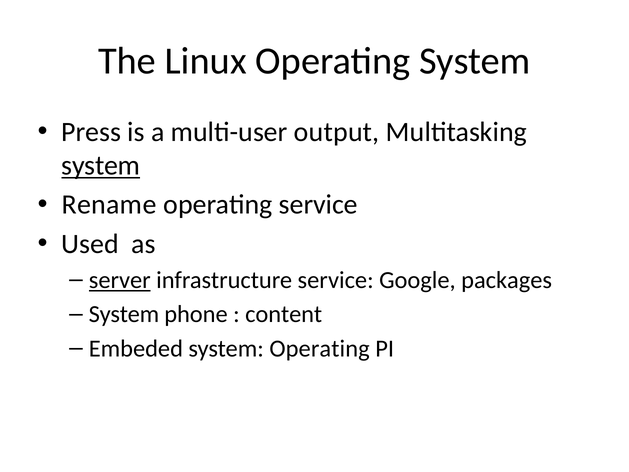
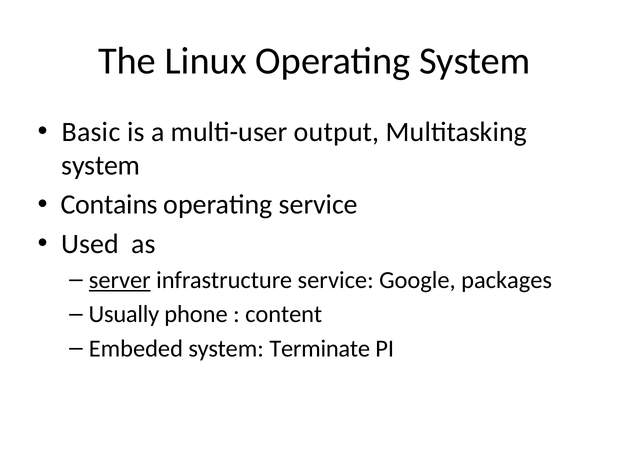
Press: Press -> Basic (91, 132)
system underline: present -> none (101, 166)
Rename: Rename -> Contains (109, 205)
System: System -> Usually (124, 314)
system Operating: Operating -> Terminate (320, 348)
